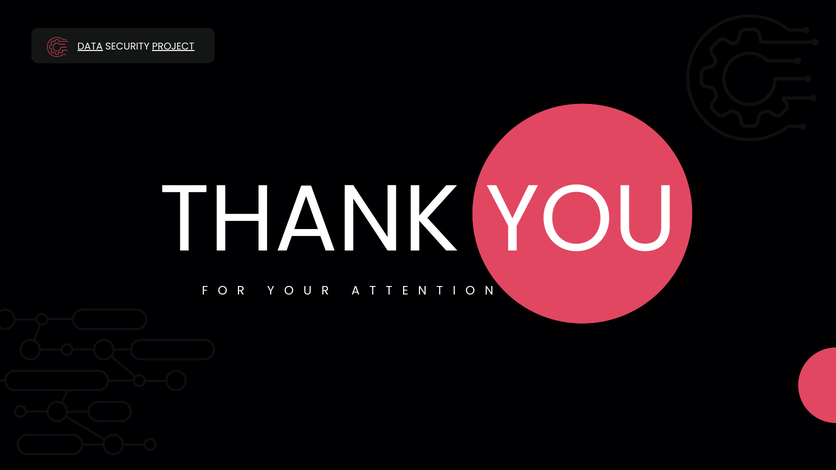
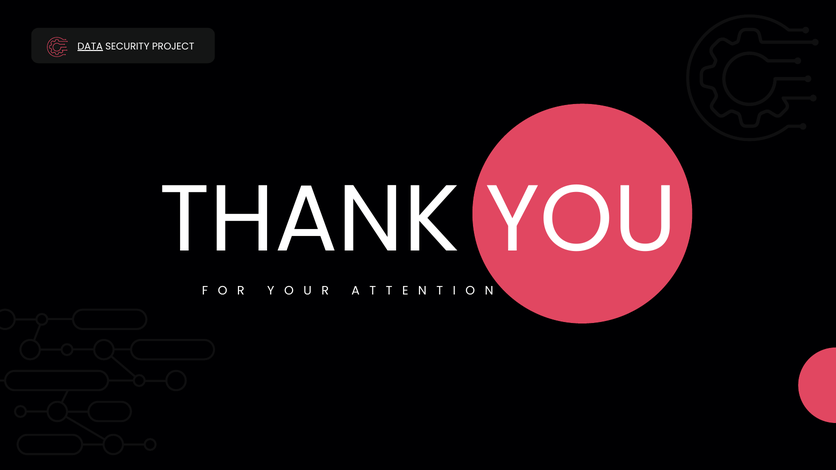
PROJECT underline: present -> none (173, 46)
